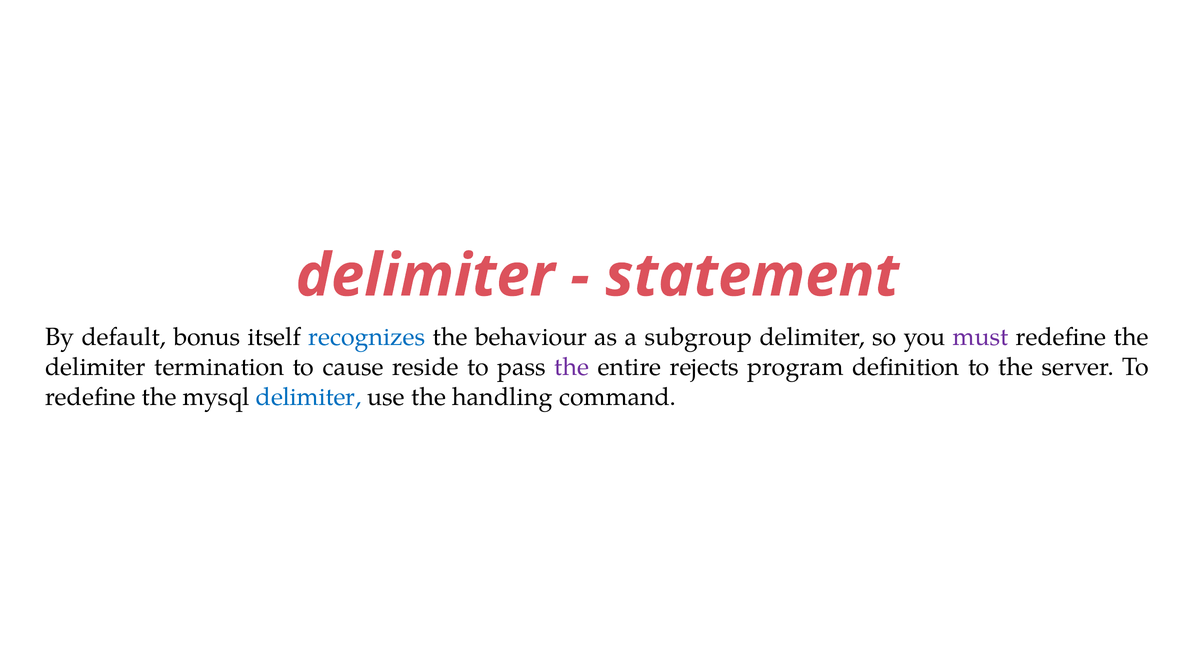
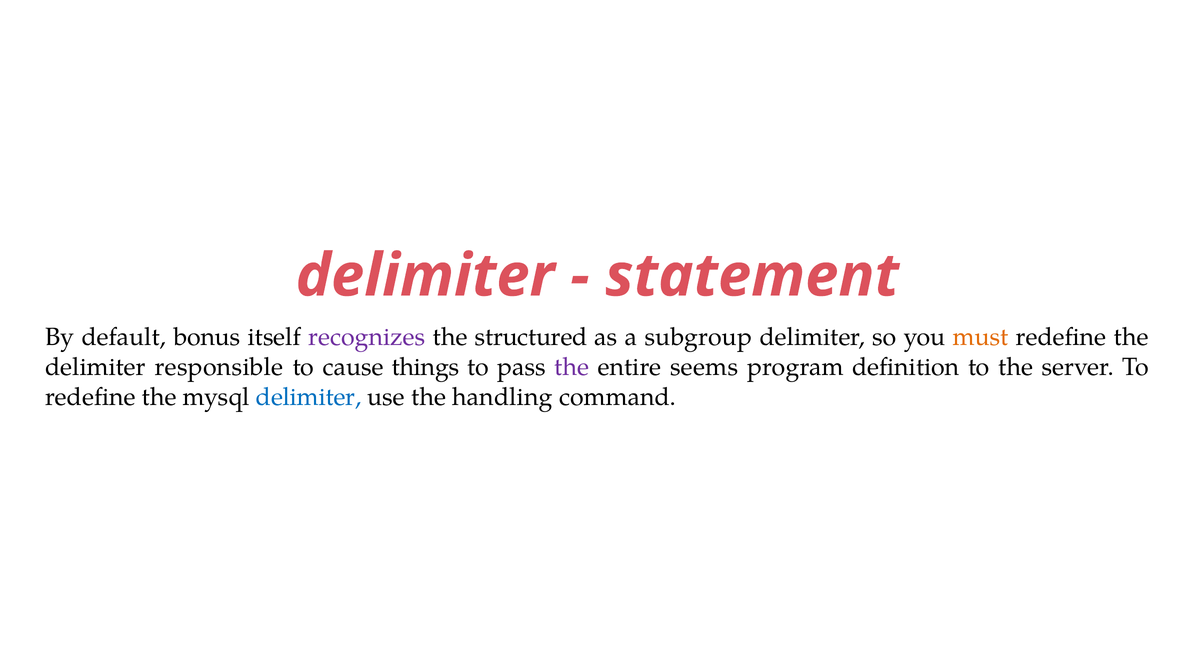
recognizes colour: blue -> purple (367, 337)
behaviour: behaviour -> structured (531, 337)
must colour: purple -> orange (981, 337)
termination: termination -> responsible (219, 367)
reside: reside -> things (426, 367)
rejects: rejects -> seems (704, 367)
